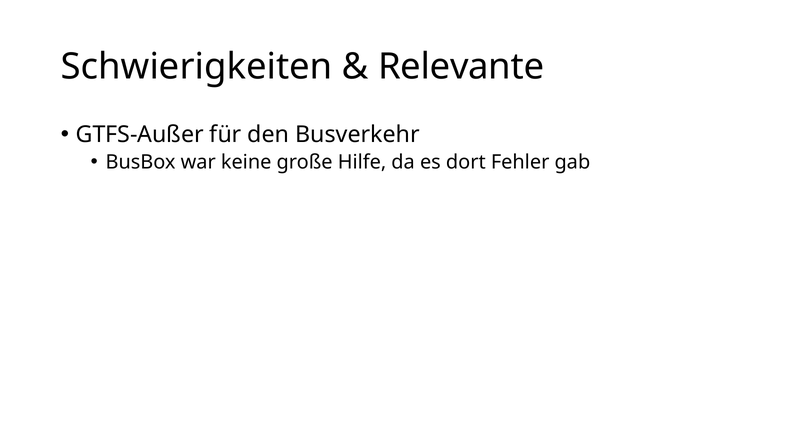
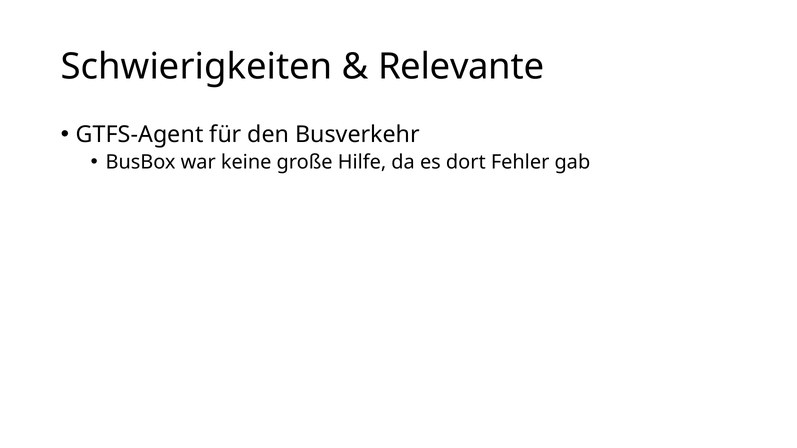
GTFS-Außer: GTFS-Außer -> GTFS-Agent (140, 135)
